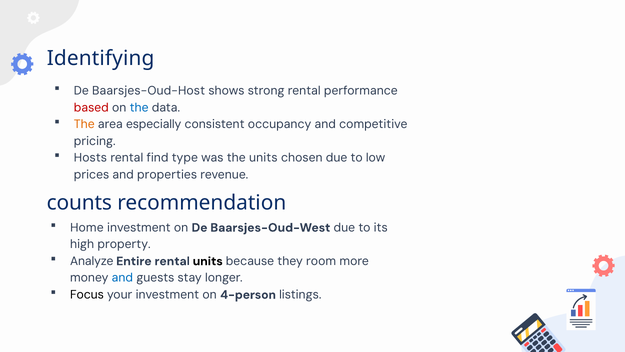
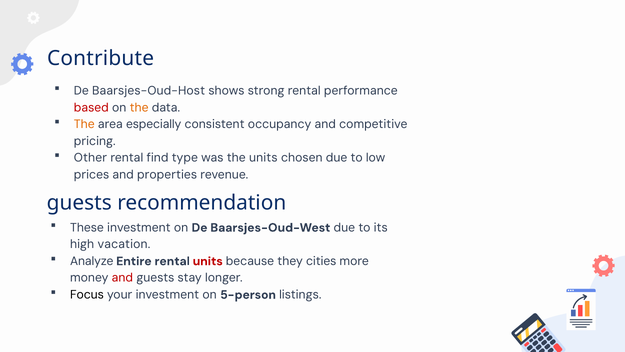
Identifying: Identifying -> Contribute (101, 58)
the colour: blue -> orange (139, 108)
Hosts: Hosts -> Other (90, 158)
counts: counts -> guests (79, 203)
Home: Home -> These (87, 227)
property: property -> vacation (124, 244)
units colour: black -> red (208, 261)
room: room -> cities (321, 261)
and colour: blue -> red (122, 278)
4-person: 4-person -> 5-person (248, 294)
